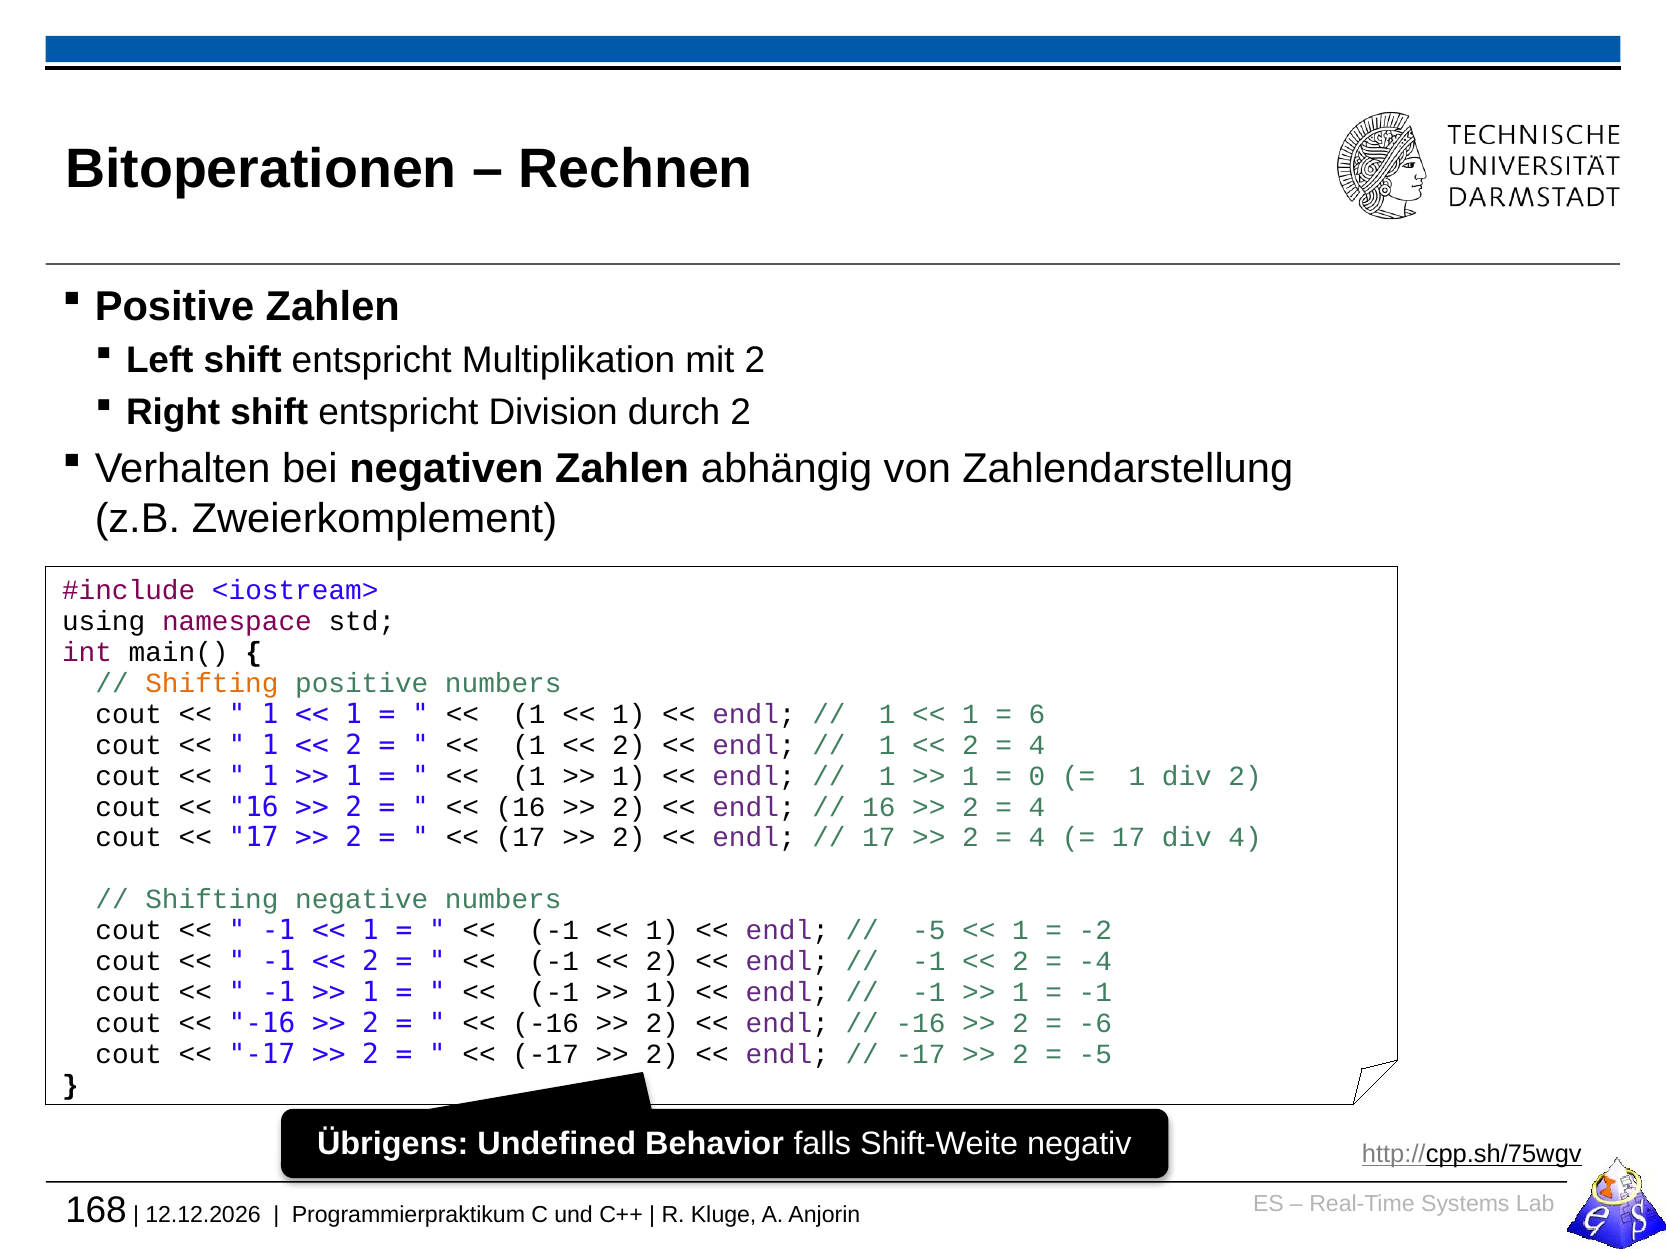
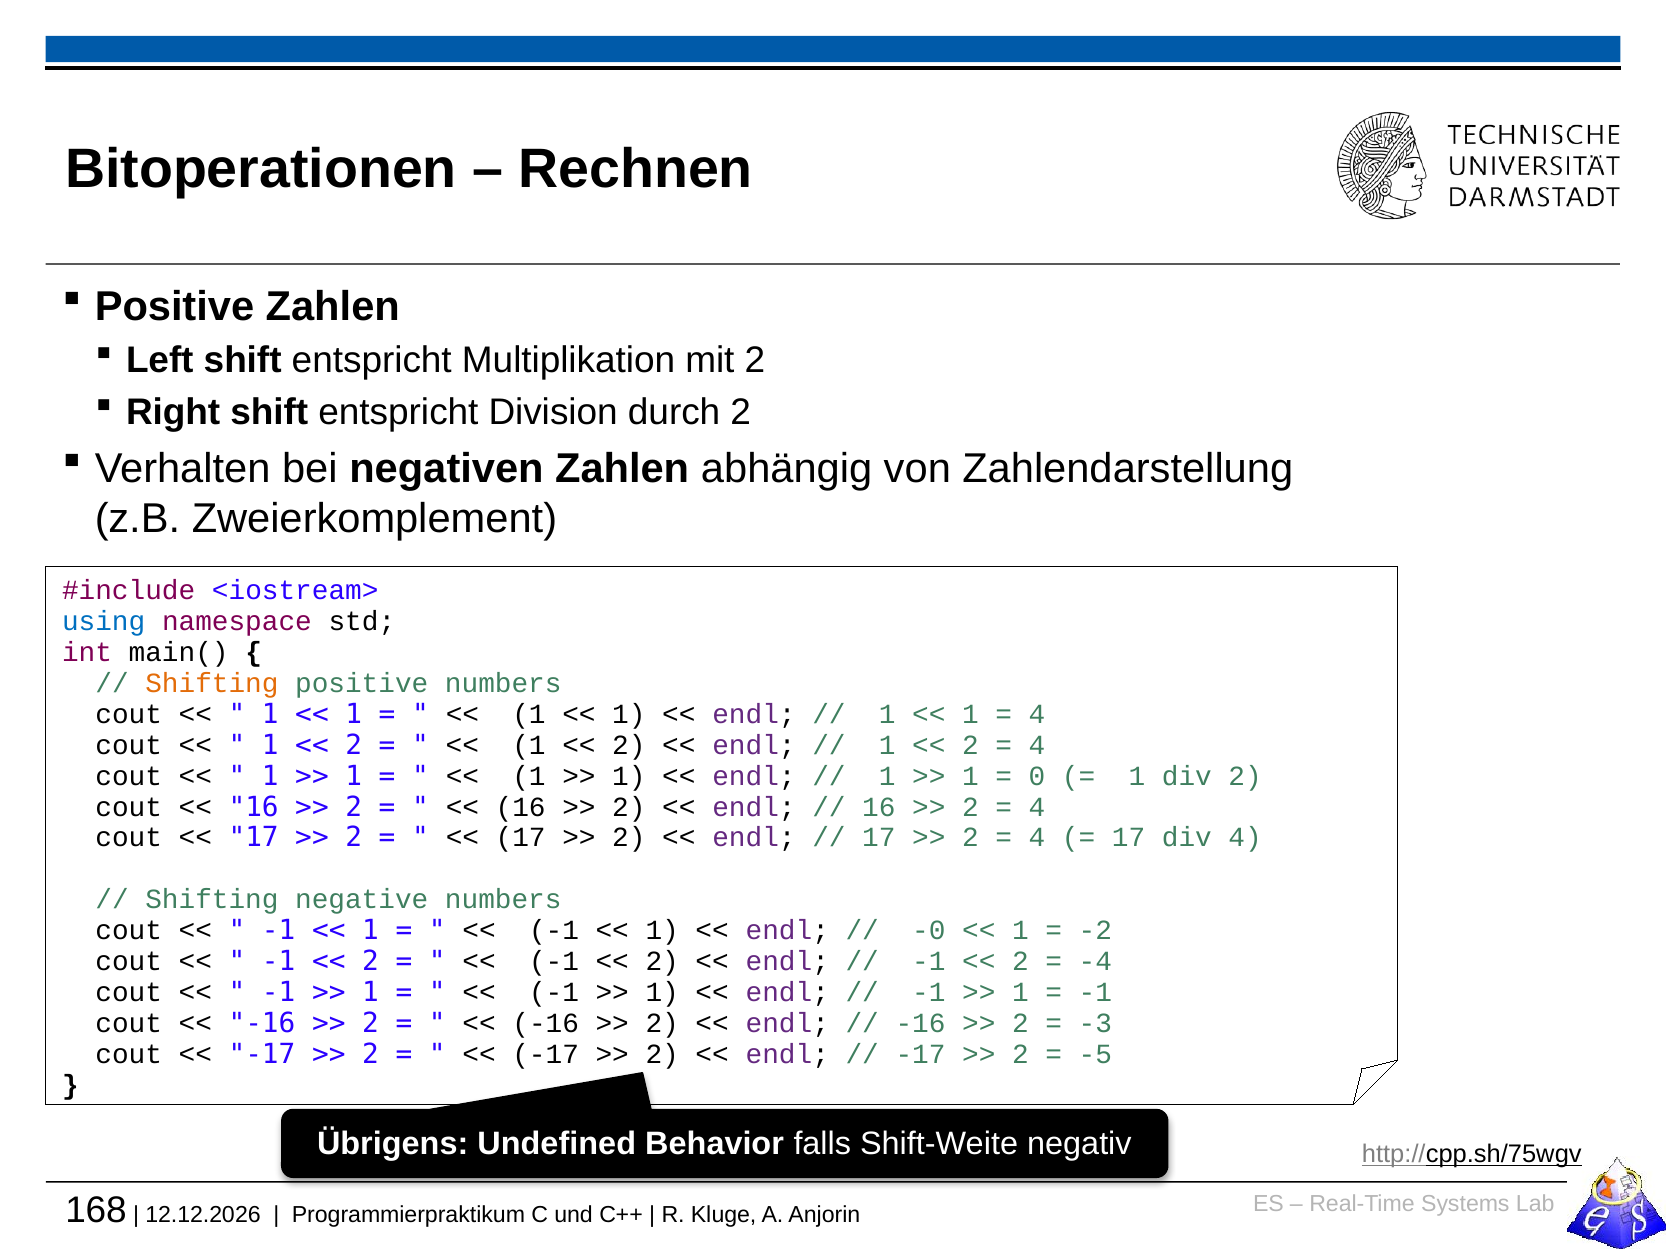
using colour: black -> blue (104, 621)
6: 6 -> 4 (1037, 714)
-5: -5 -> -0 (929, 931)
-6: -6 -> -3 (1095, 1024)
